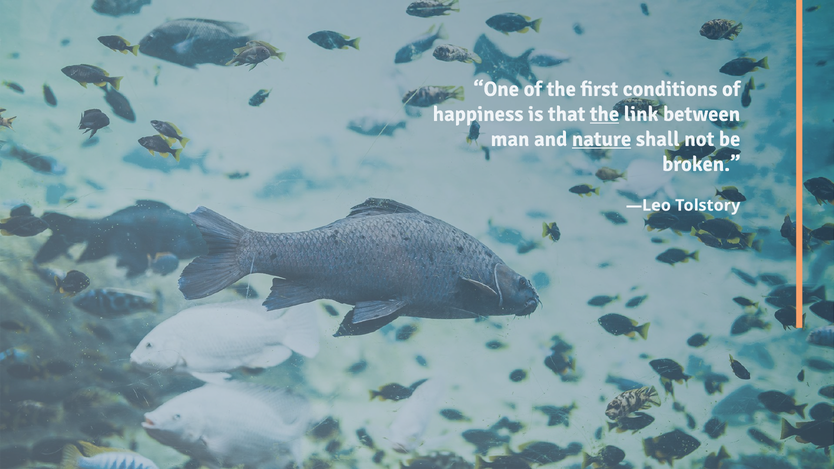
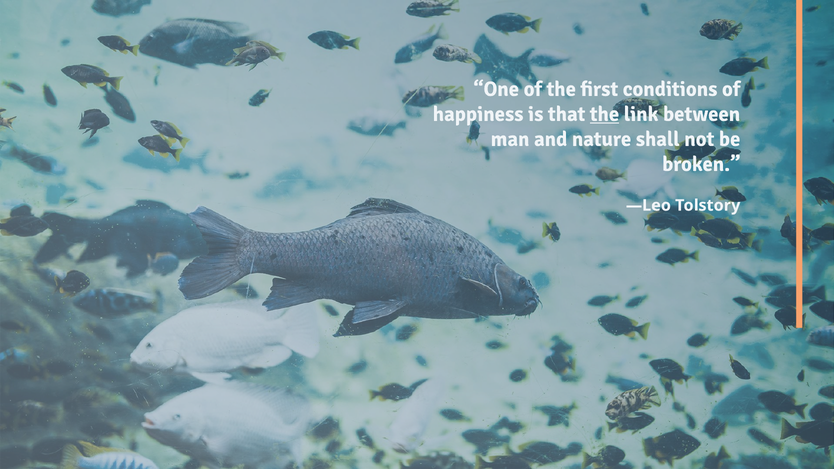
nature underline: present -> none (602, 139)
